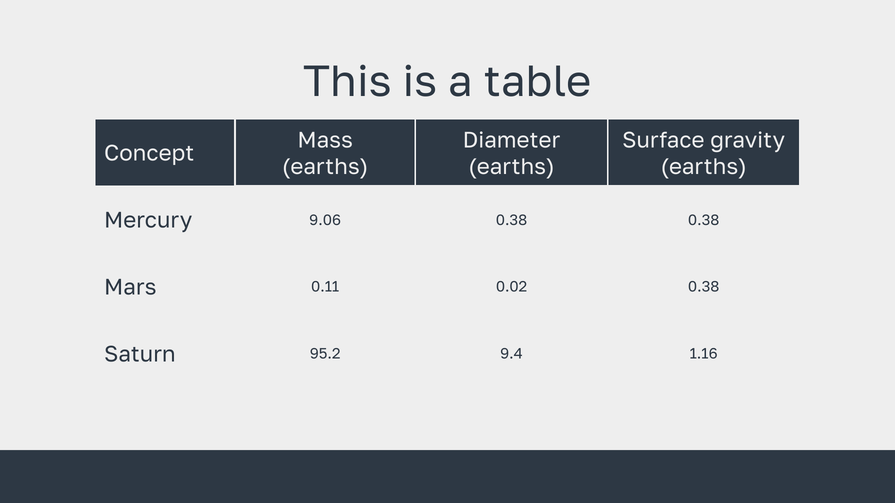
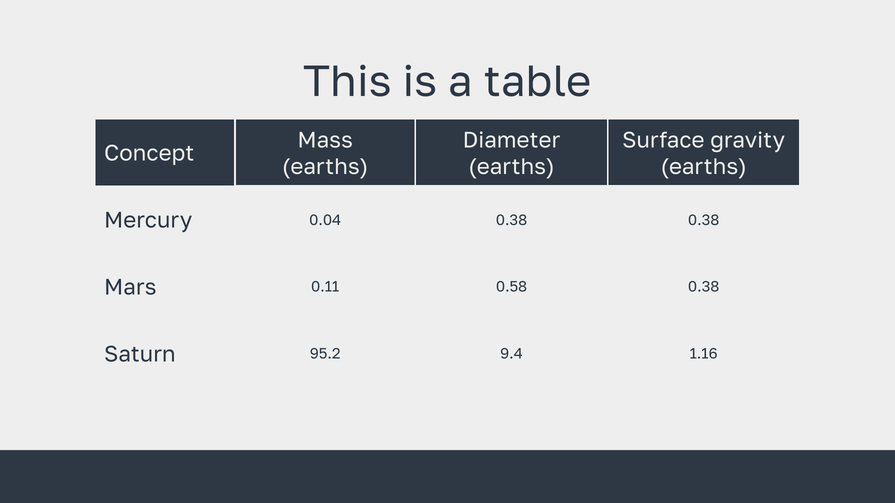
9.06: 9.06 -> 0.04 (325, 220)
0.02: 0.02 -> 0.58 (512, 287)
